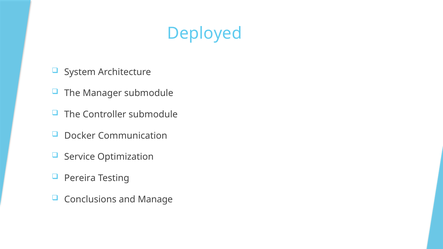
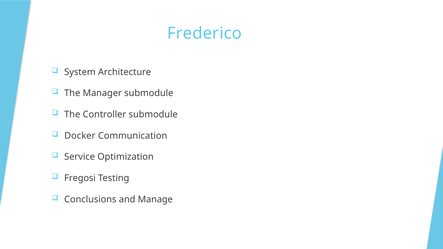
Deployed: Deployed -> Frederico (205, 33)
Pereira: Pereira -> Fregosi (80, 178)
